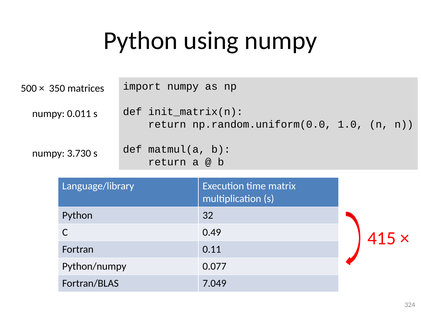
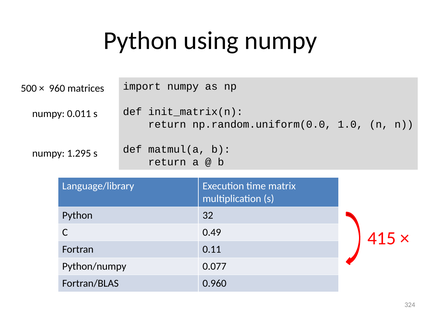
350: 350 -> 960 (57, 88)
3.730: 3.730 -> 1.295 (79, 154)
7.049: 7.049 -> 0.960 (214, 284)
